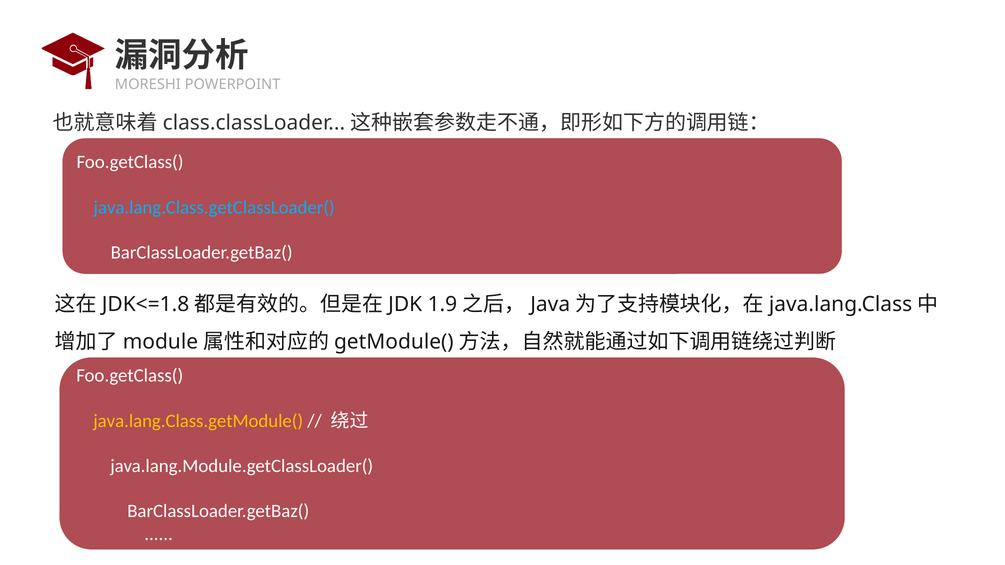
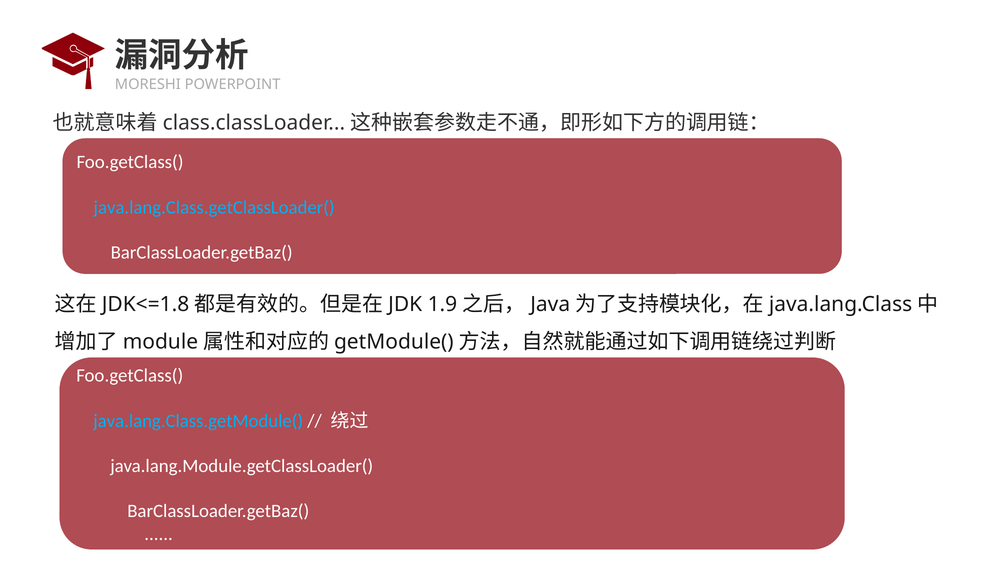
java.lang.Class.getModule( colour: yellow -> light blue (198, 421)
